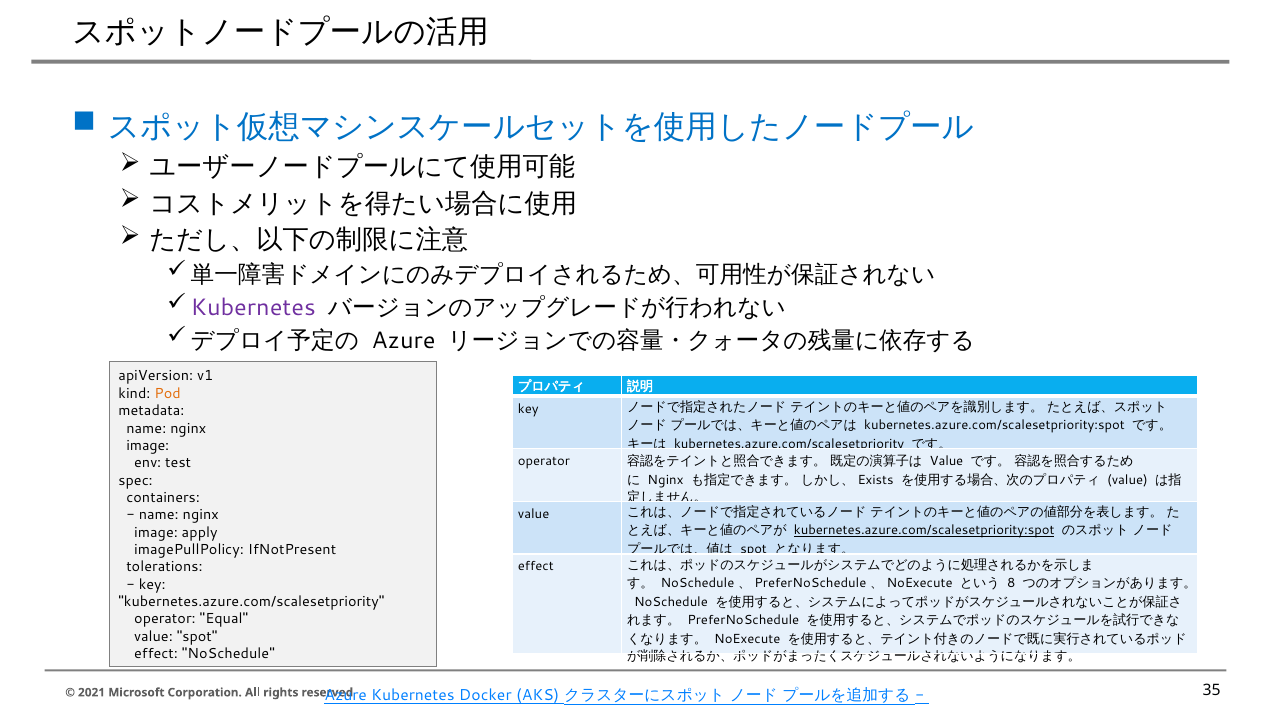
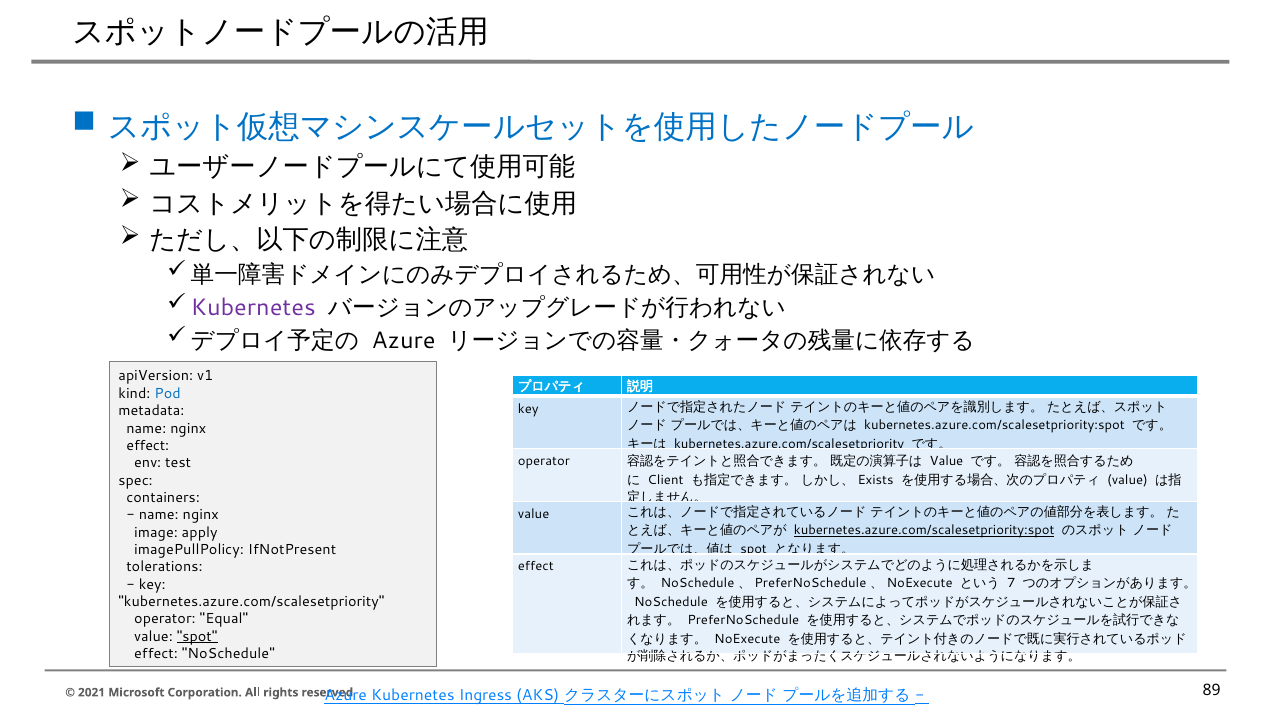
Pod colour: orange -> blue (168, 394)
image: image -> effect (148, 446)
Nginx: Nginx -> Client (666, 480)
8: 8 -> 7 (1011, 583)
spot underline: none -> present (197, 637)
Docker: Docker -> Ingress (485, 696)
35: 35 -> 89 (1212, 690)
